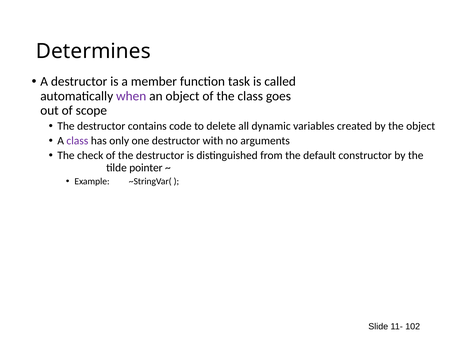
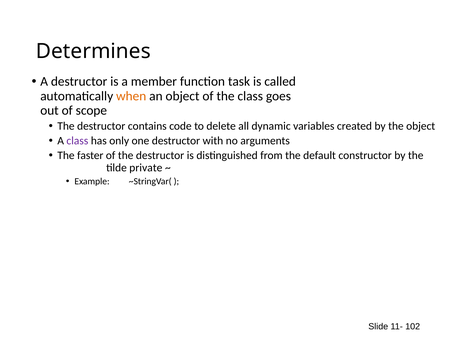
when colour: purple -> orange (131, 96)
check: check -> faster (90, 155)
pointer: pointer -> private (146, 168)
